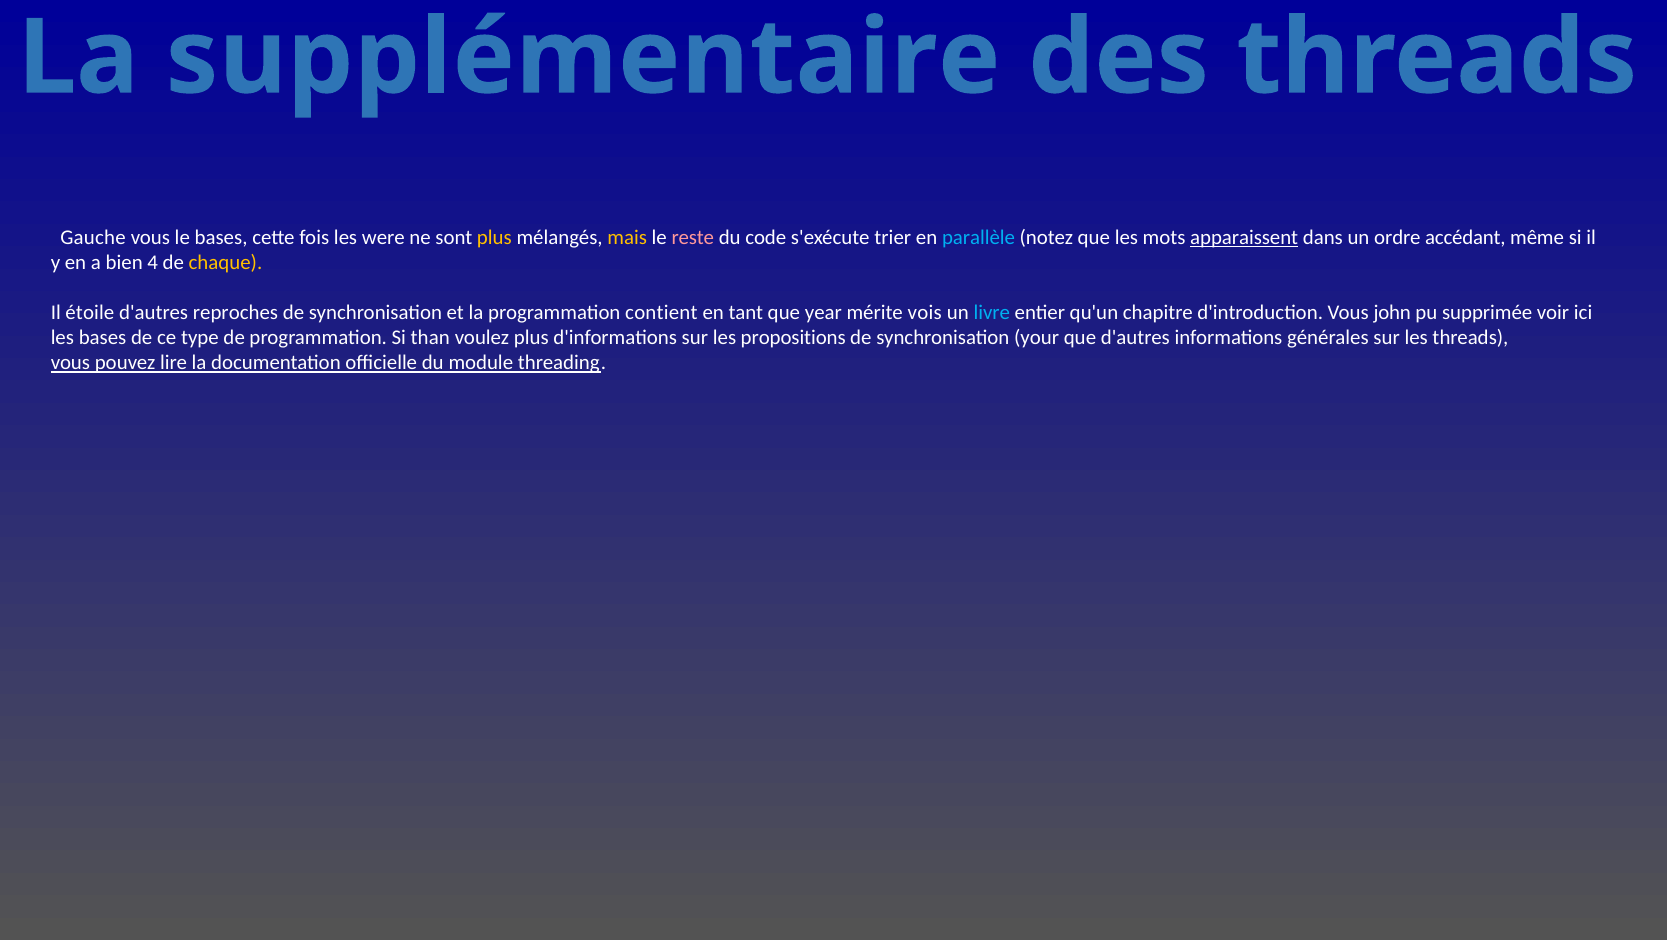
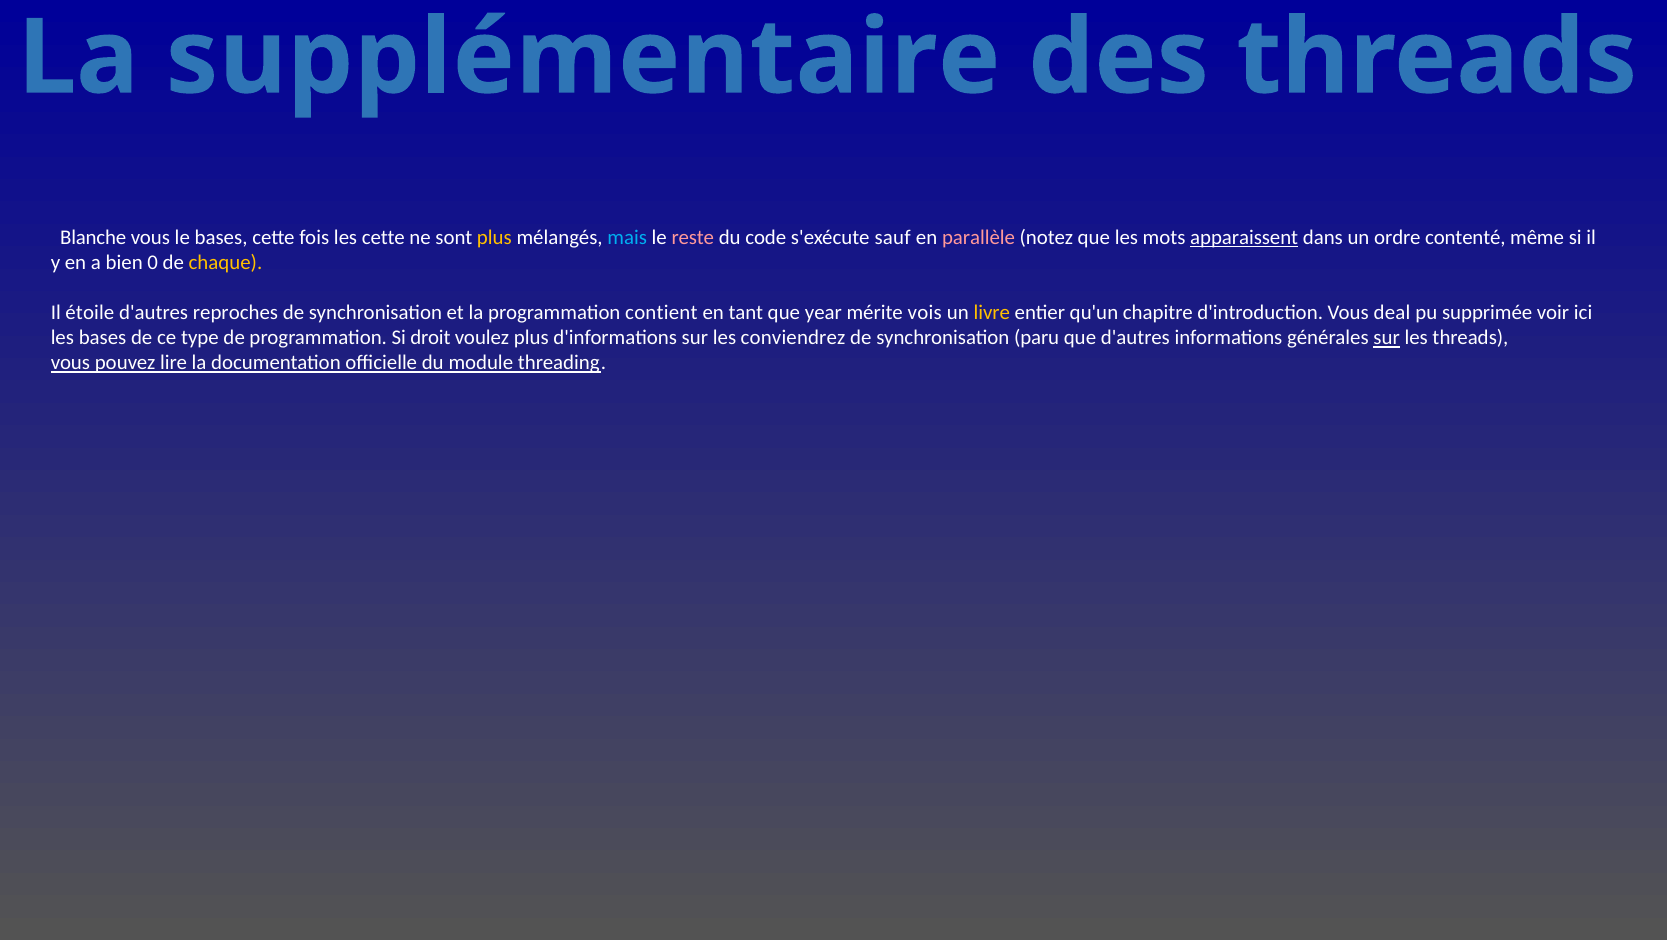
Gauche: Gauche -> Blanche (93, 238)
les were: were -> cette (383, 238)
mais colour: yellow -> light blue (627, 238)
trier: trier -> sauf (893, 238)
parallèle colour: light blue -> pink (978, 238)
accédant: accédant -> contenté (1465, 238)
4: 4 -> 0 (153, 263)
livre colour: light blue -> yellow (992, 313)
john: john -> deal (1392, 313)
than: than -> droit (430, 338)
propositions: propositions -> conviendrez (793, 338)
your: your -> paru (1037, 338)
sur underline: none -> present (1387, 338)
